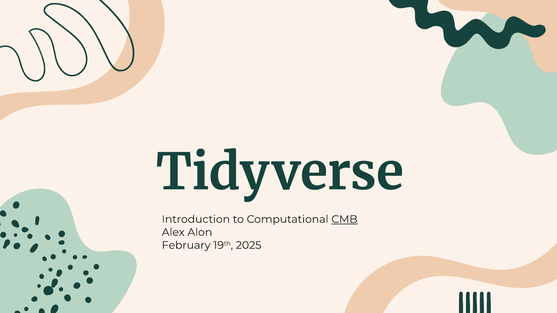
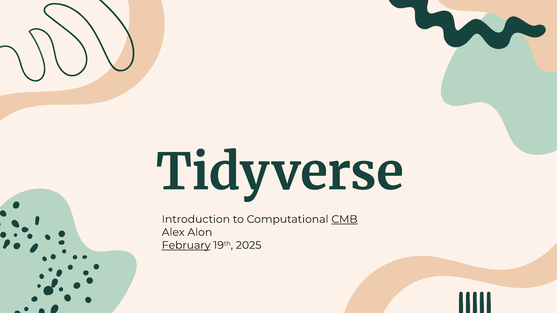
February underline: none -> present (186, 245)
